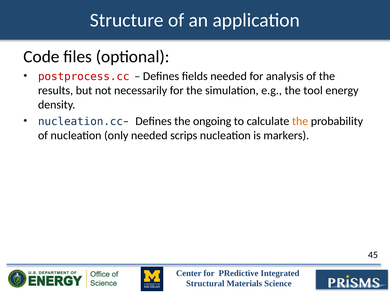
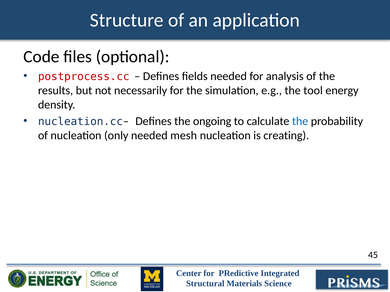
the colour: orange -> blue (300, 121)
scrips: scrips -> mesh (184, 136)
markers: markers -> creating (286, 136)
